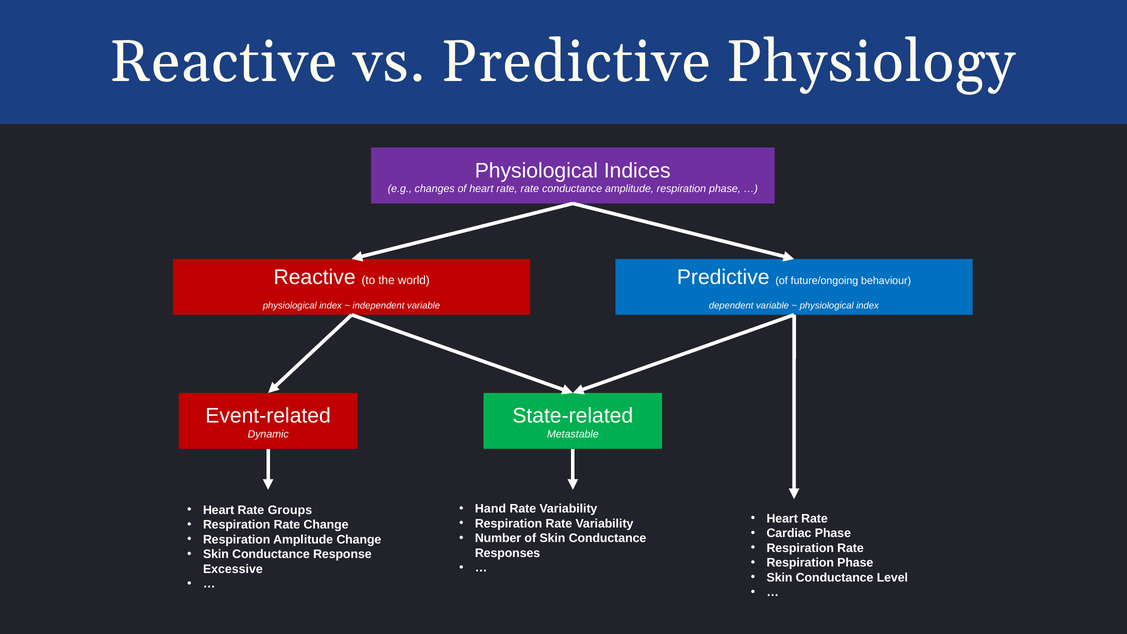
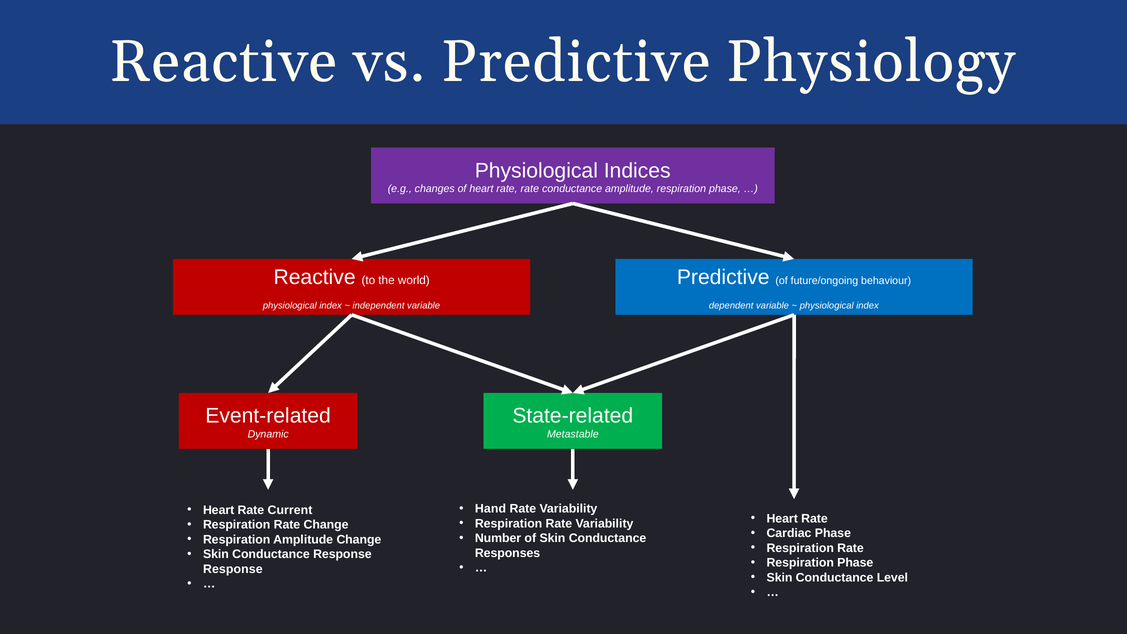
Groups: Groups -> Current (290, 510)
Excessive: Excessive -> Response (233, 569)
